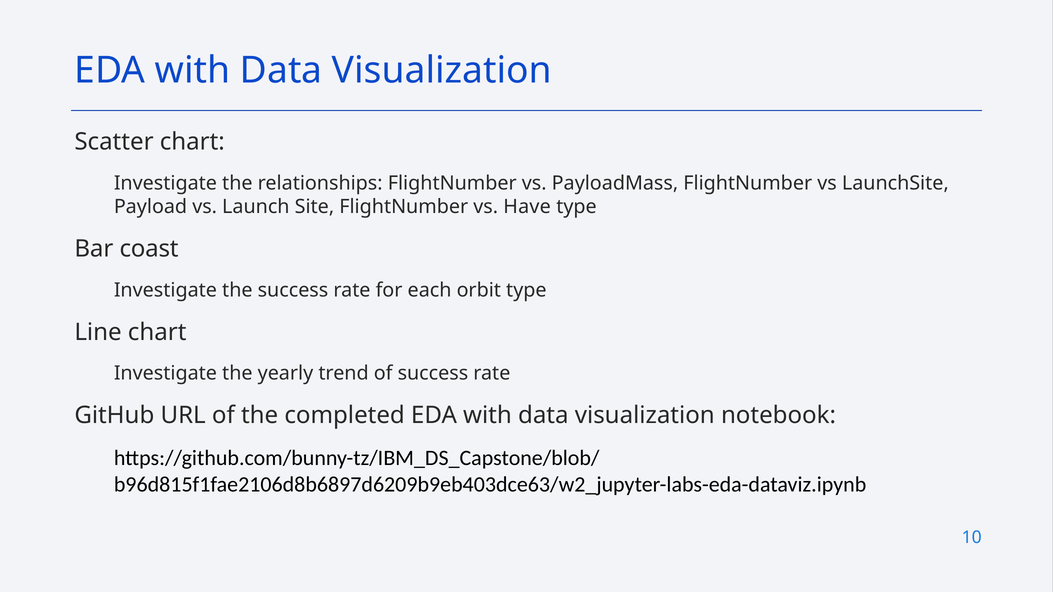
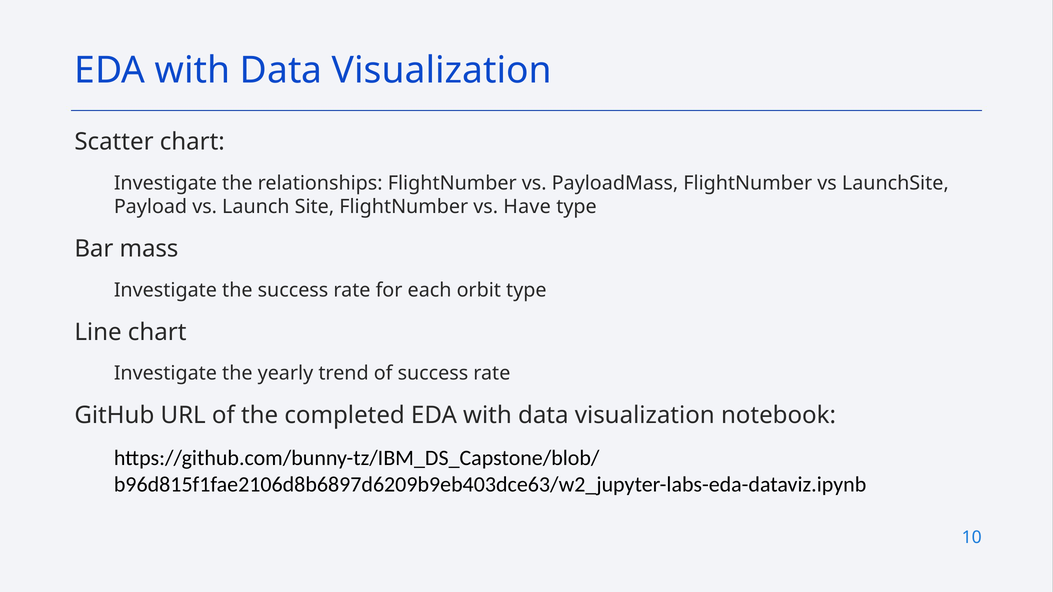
coast: coast -> mass (149, 249)
